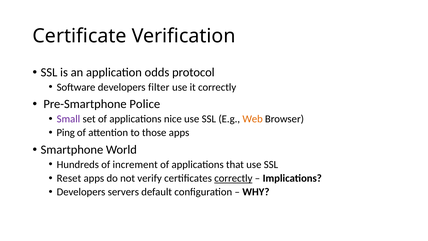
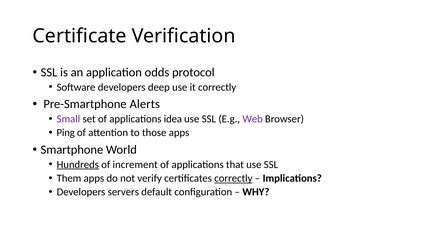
filter: filter -> deep (159, 87)
Police: Police -> Alerts (145, 104)
nice: nice -> idea (173, 119)
Web colour: orange -> purple (253, 119)
Hundreds underline: none -> present (78, 164)
Reset: Reset -> Them (69, 178)
